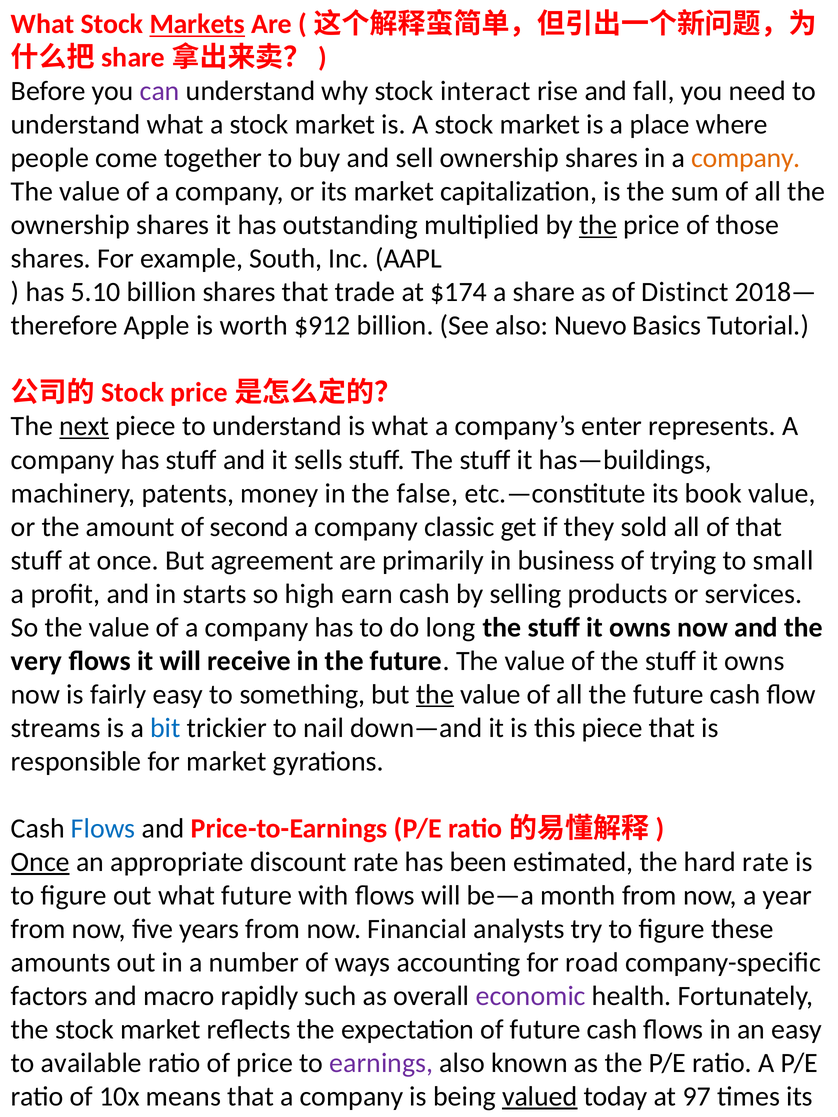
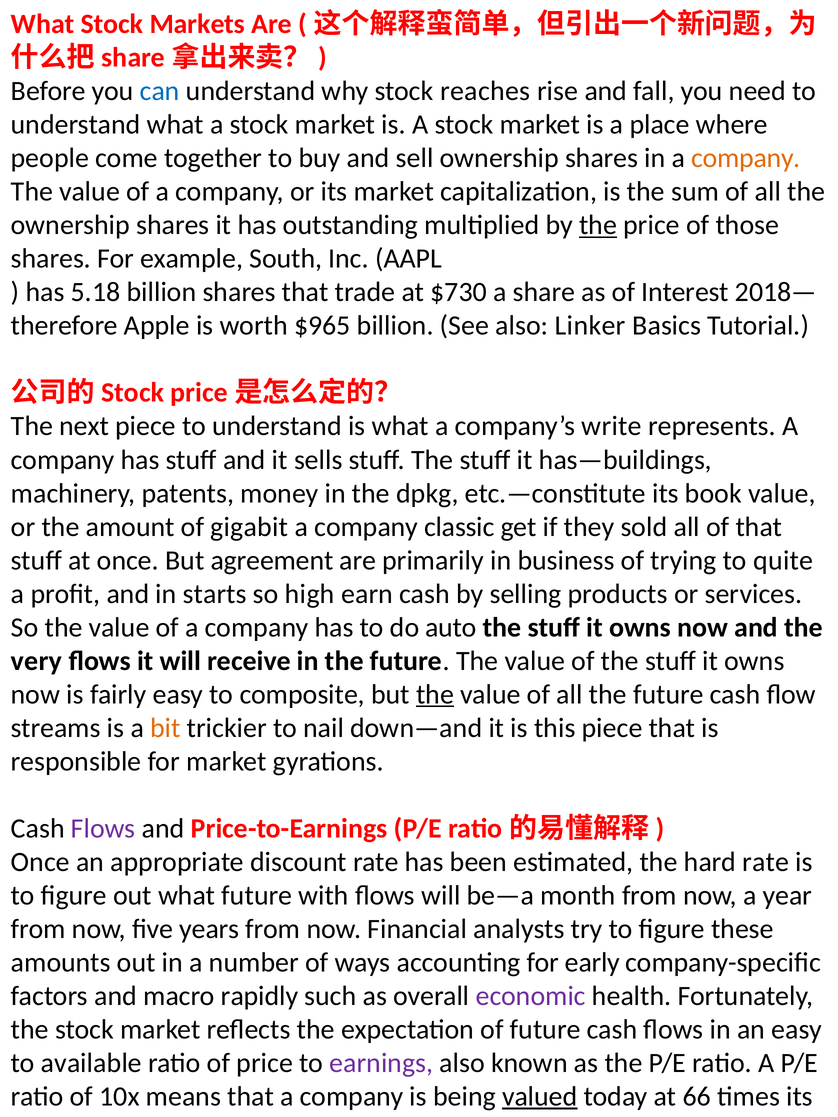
Markets underline: present -> none (197, 24)
can colour: purple -> blue (160, 91)
interact: interact -> reaches (485, 91)
5.10: 5.10 -> 5.18 (96, 292)
$174: $174 -> $730 (459, 292)
Distinct: Distinct -> Interest (685, 292)
$912: $912 -> $965 (322, 326)
Nuevo: Nuevo -> Linker (590, 326)
next underline: present -> none (84, 426)
enter: enter -> write (611, 426)
false: false -> dpkg (427, 493)
second: second -> gigabit (249, 527)
small: small -> quite (783, 560)
long: long -> auto (451, 628)
something: something -> composite (302, 695)
bit colour: blue -> orange (165, 728)
Flows colour: blue -> purple (103, 829)
Once underline: present -> none (40, 862)
road: road -> early (592, 963)
97: 97 -> 66 (697, 1097)
